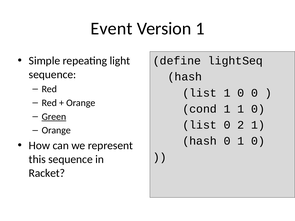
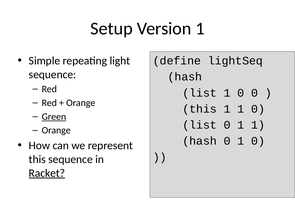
Event: Event -> Setup (112, 29)
cond: cond -> this (200, 109)
list 0 2: 2 -> 1 (241, 125)
Racket underline: none -> present (47, 173)
